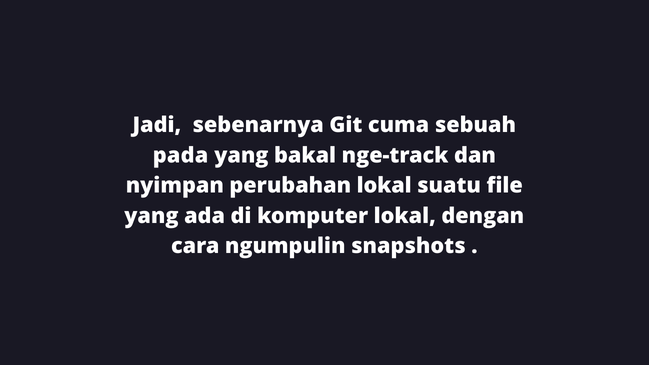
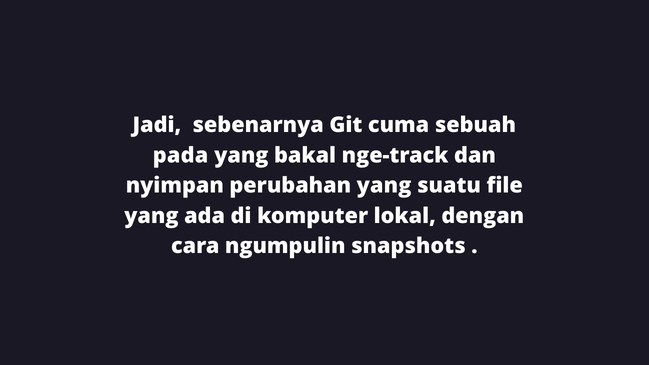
perubahan lokal: lokal -> yang (384, 186)
